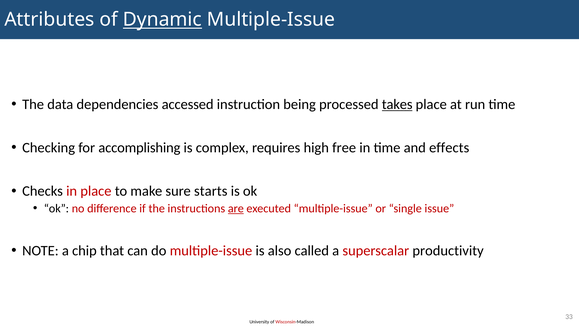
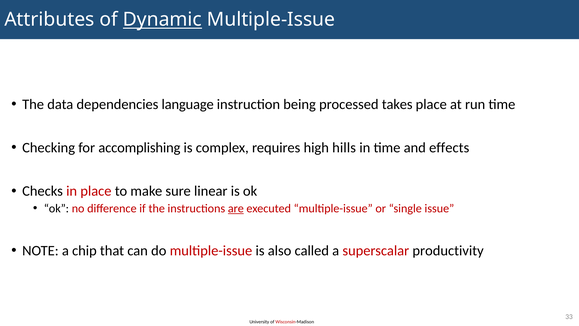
accessed: accessed -> language (188, 104)
takes underline: present -> none (397, 104)
free: free -> hills (344, 148)
starts: starts -> linear (211, 191)
